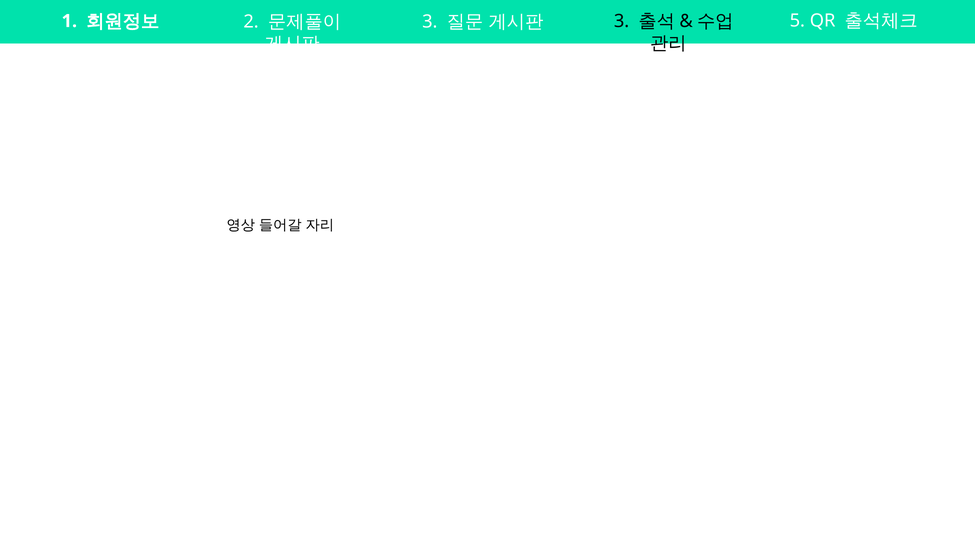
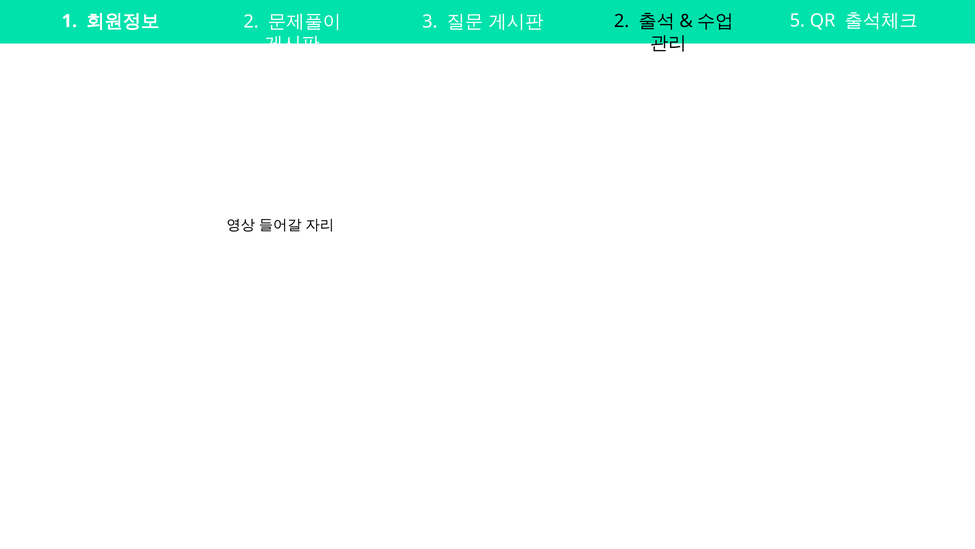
3: 3 -> 2 (622, 21)
